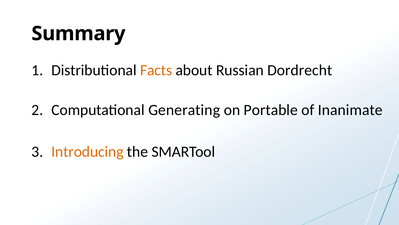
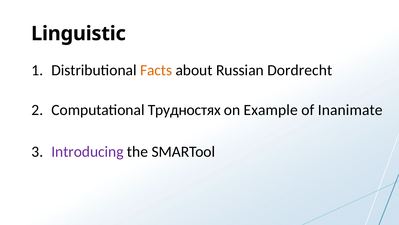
Summary: Summary -> Linguistic (78, 34)
Generating: Generating -> Трудностях (184, 110)
Portable: Portable -> Example (271, 110)
Introducing colour: orange -> purple (87, 151)
